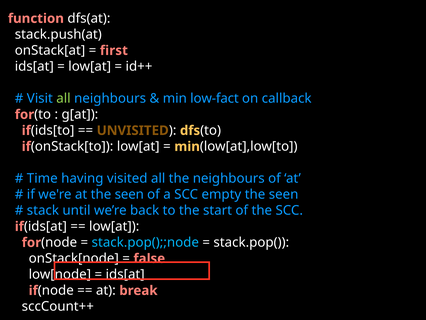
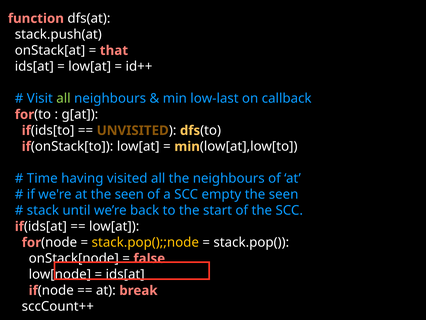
first: first -> that (114, 50)
low-fact: low-fact -> low-last (214, 98)
stack.pop();;node colour: light blue -> yellow (145, 242)
